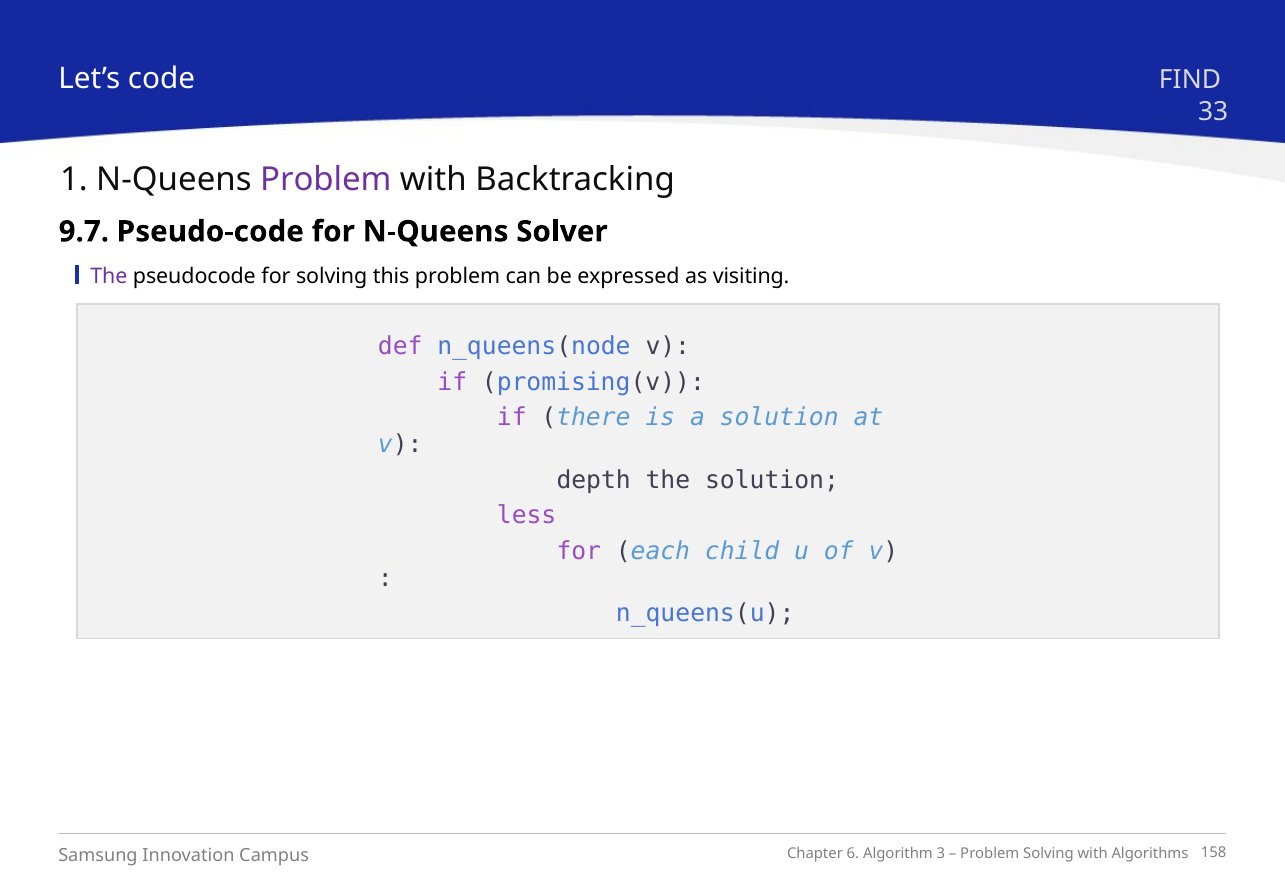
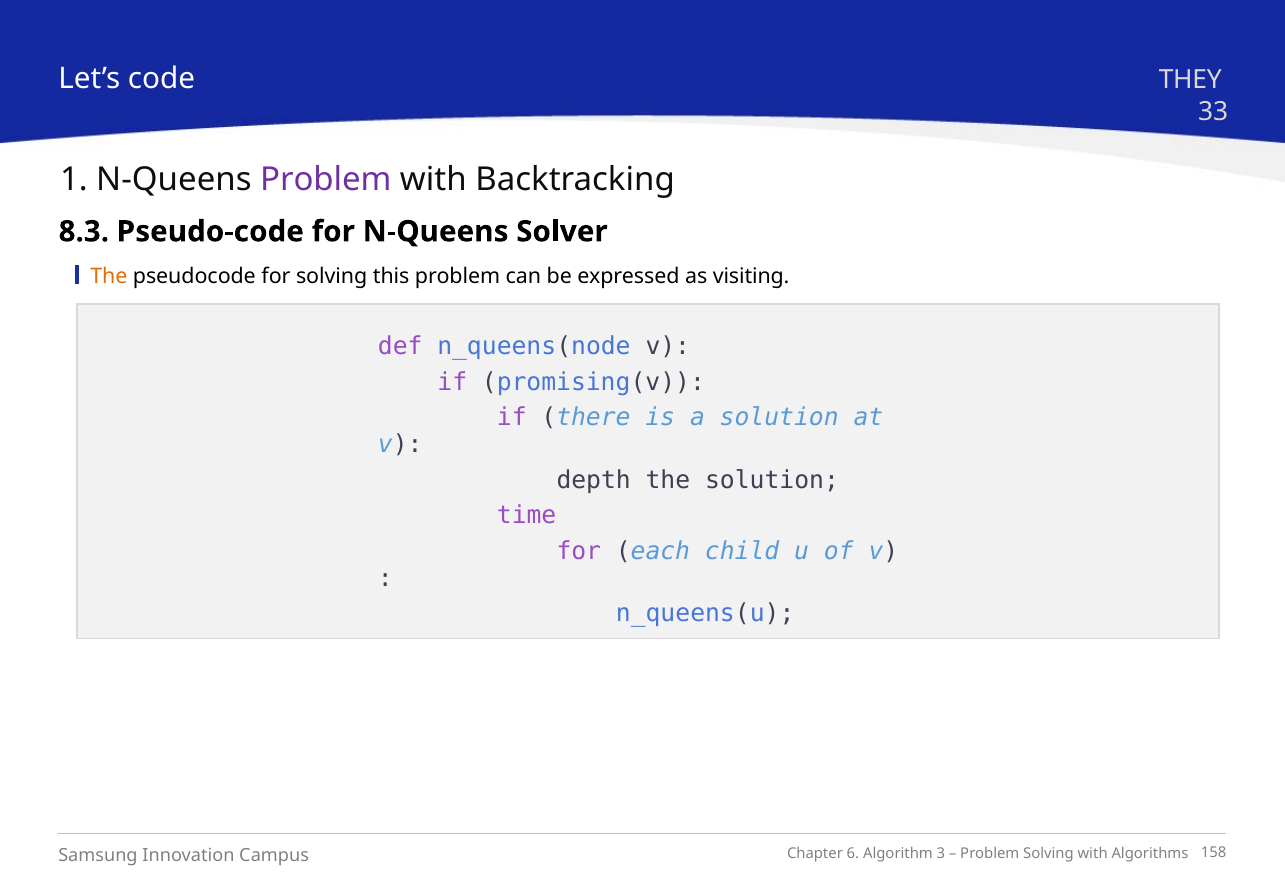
FIND: FIND -> THEY (1190, 80)
9.7: 9.7 -> 8.3 (84, 232)
The colour: purple -> orange (109, 276)
less: less -> time (527, 515)
